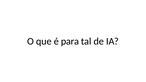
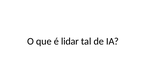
para: para -> lidar (70, 41)
